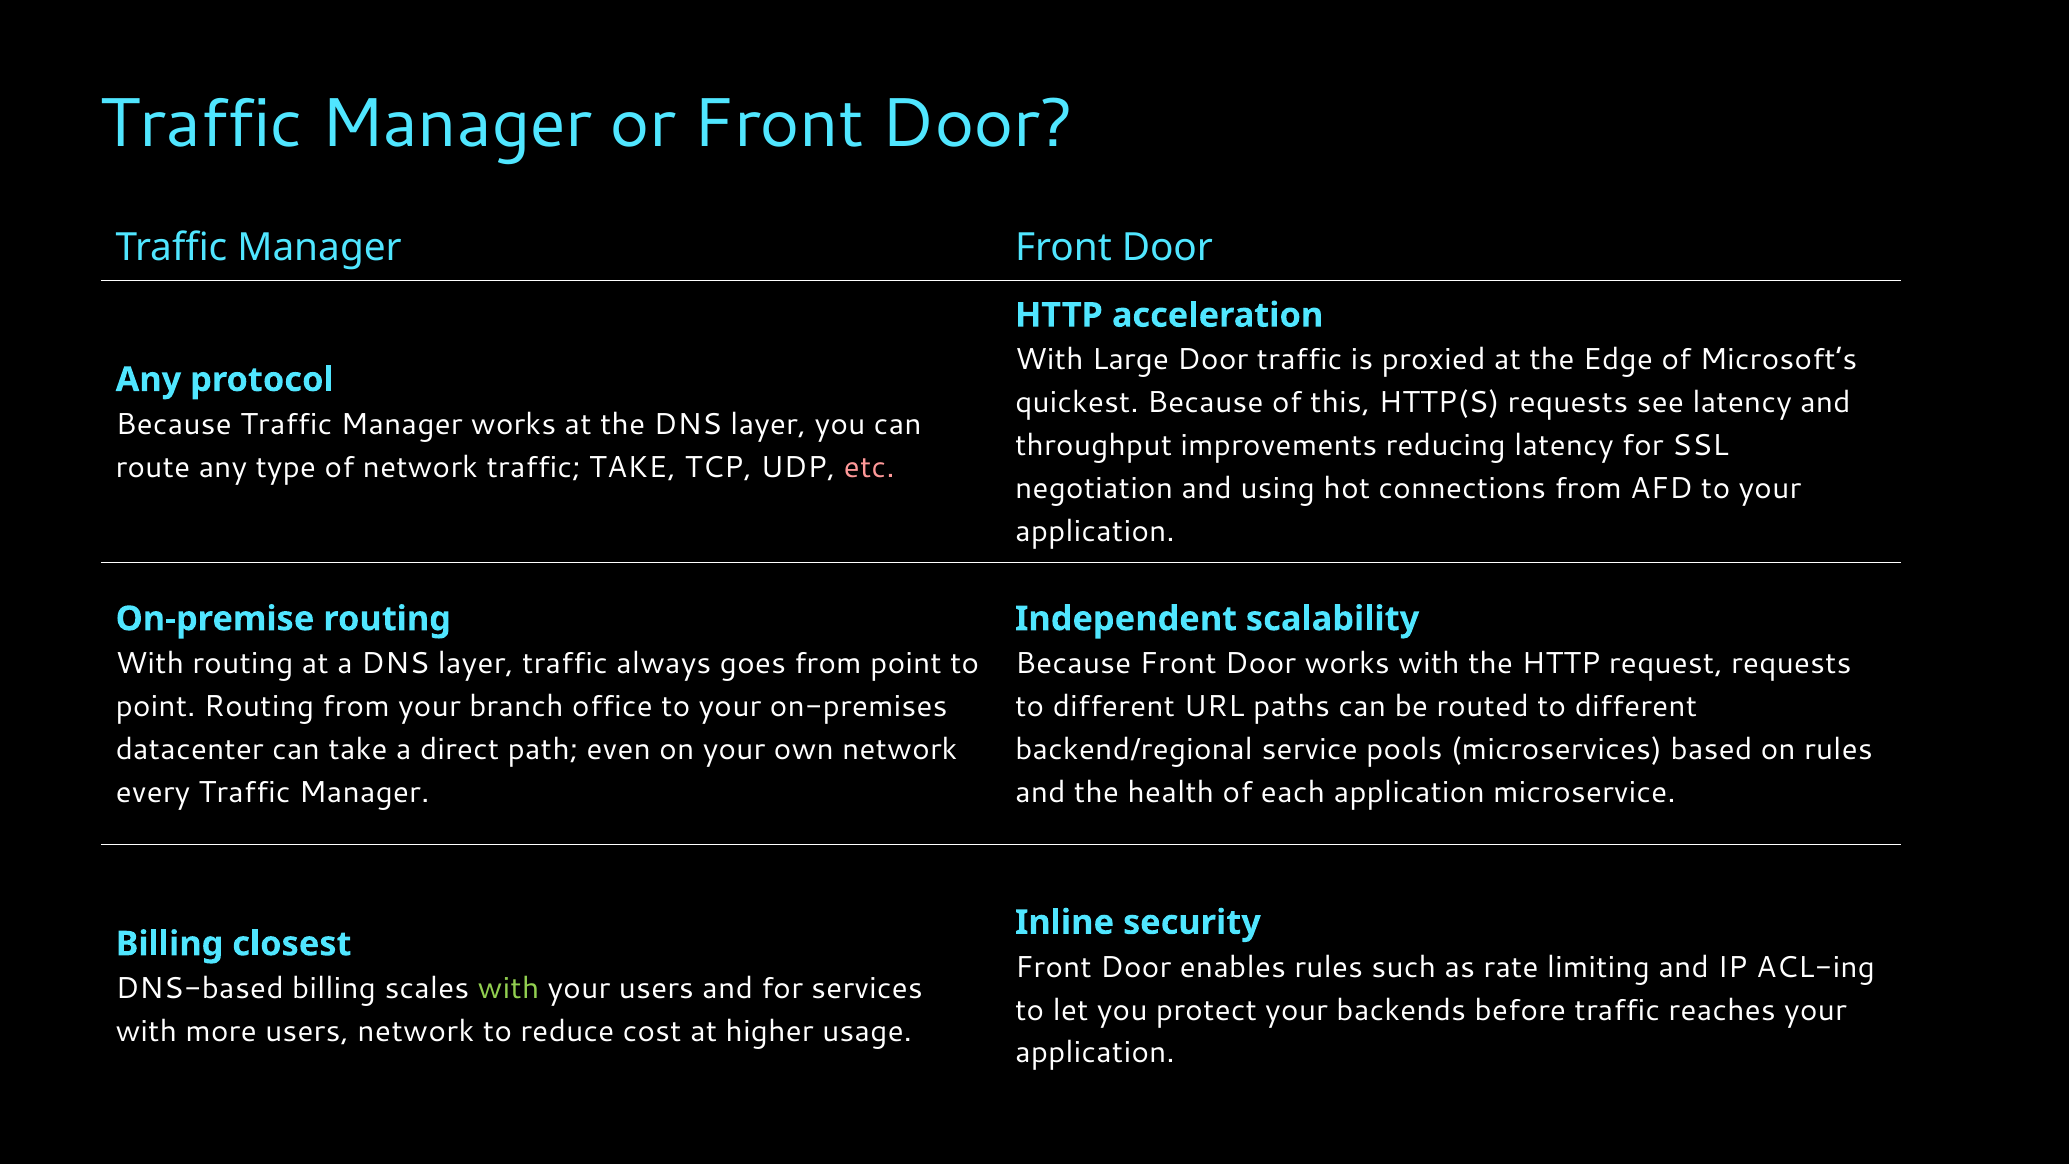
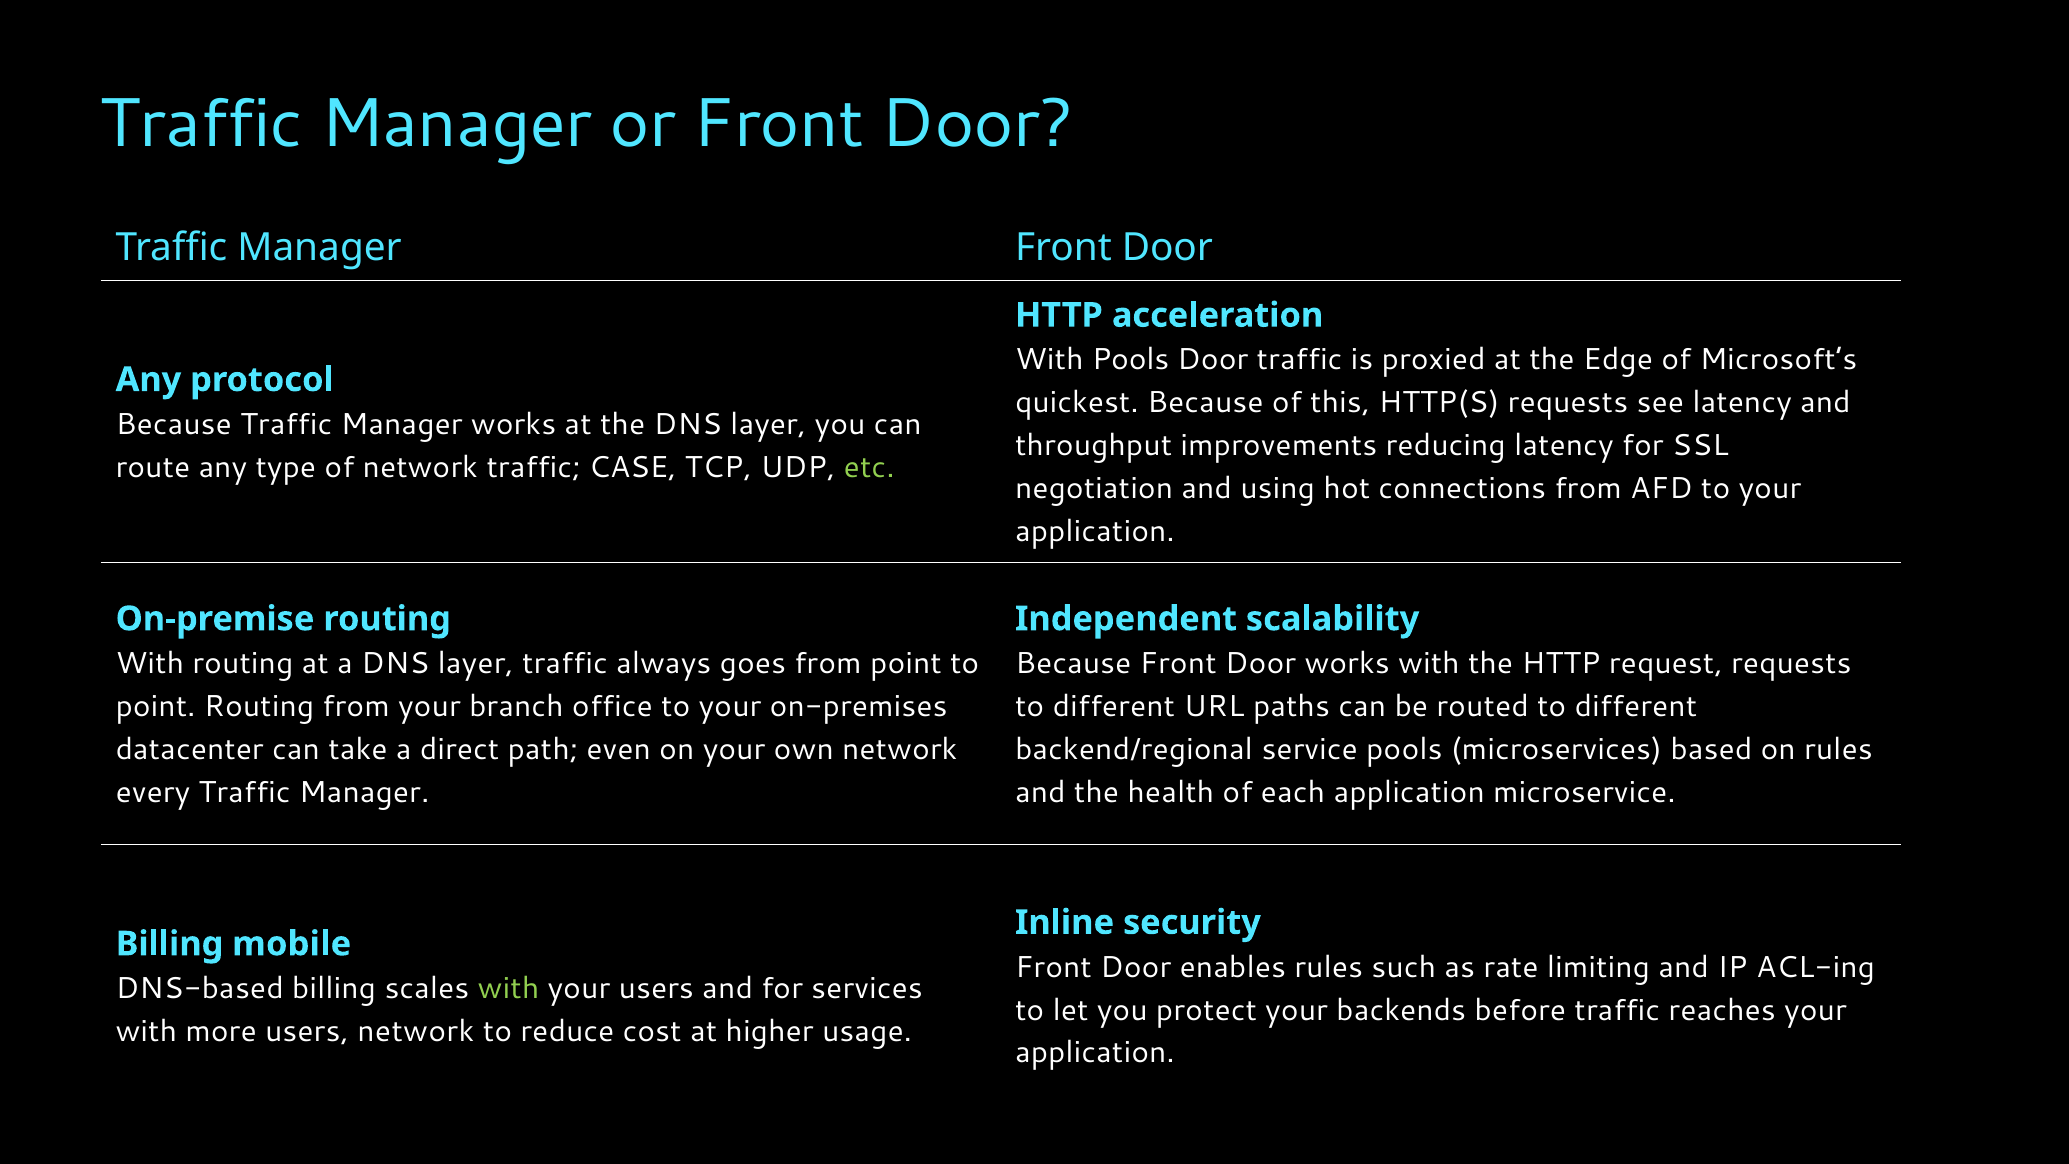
With Large: Large -> Pools (1131, 360)
traffic TAKE: TAKE -> CASE (633, 467)
etc colour: pink -> light green (869, 467)
closest: closest -> mobile (292, 944)
